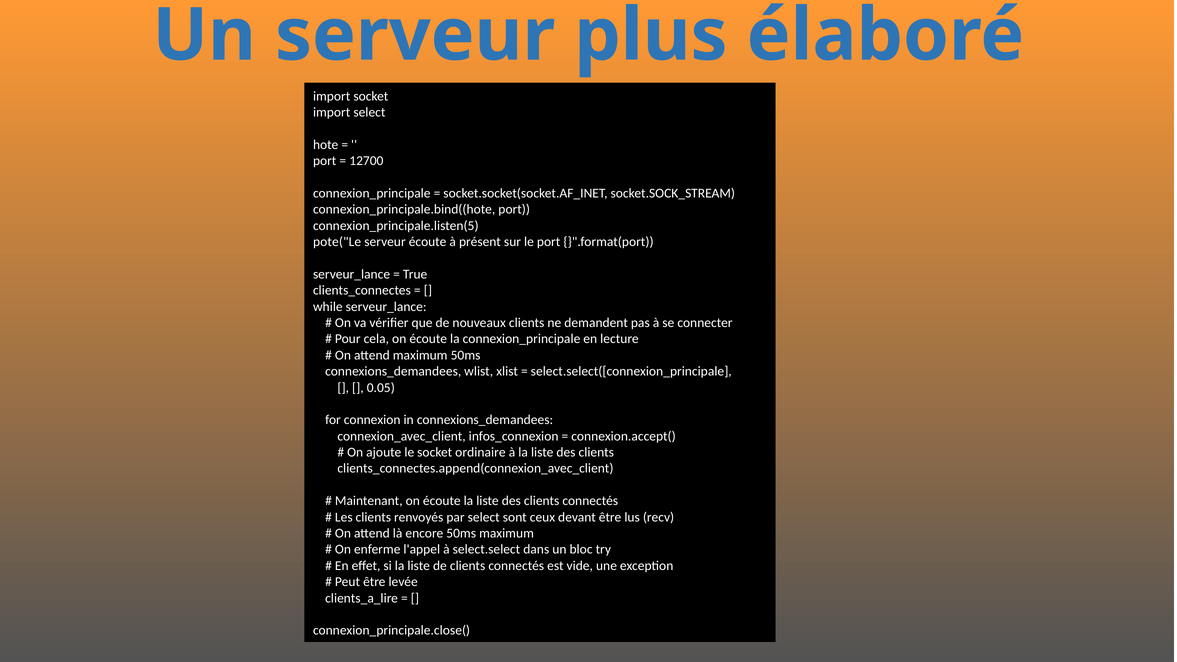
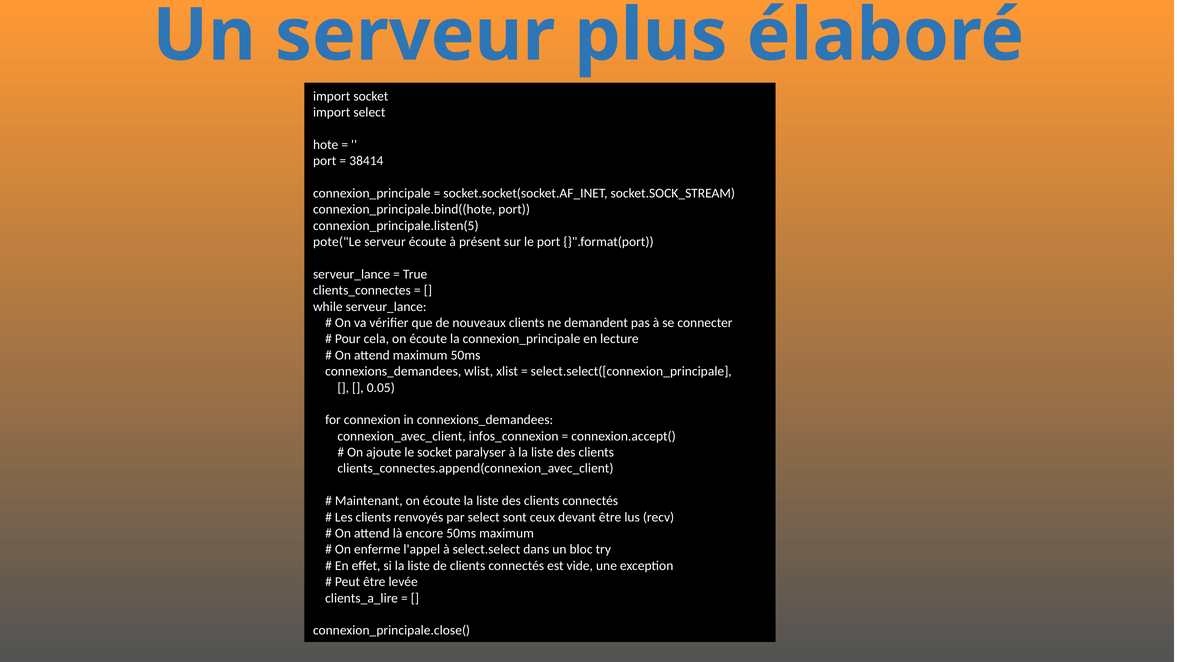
12700: 12700 -> 38414 (366, 161)
ordinaire: ordinaire -> paralyser (480, 452)
